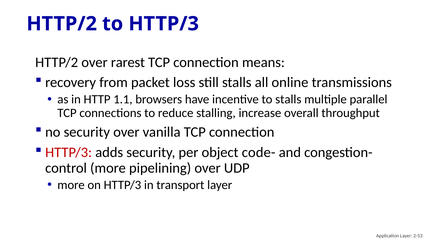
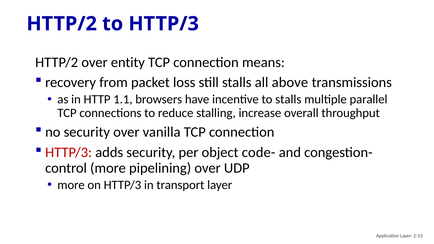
rarest: rarest -> entity (128, 62)
online: online -> above (290, 83)
